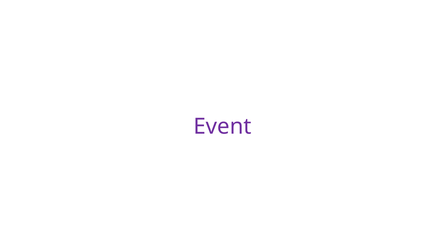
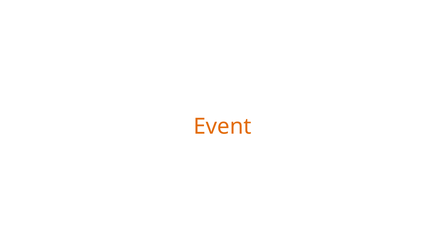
Event colour: purple -> orange (222, 127)
